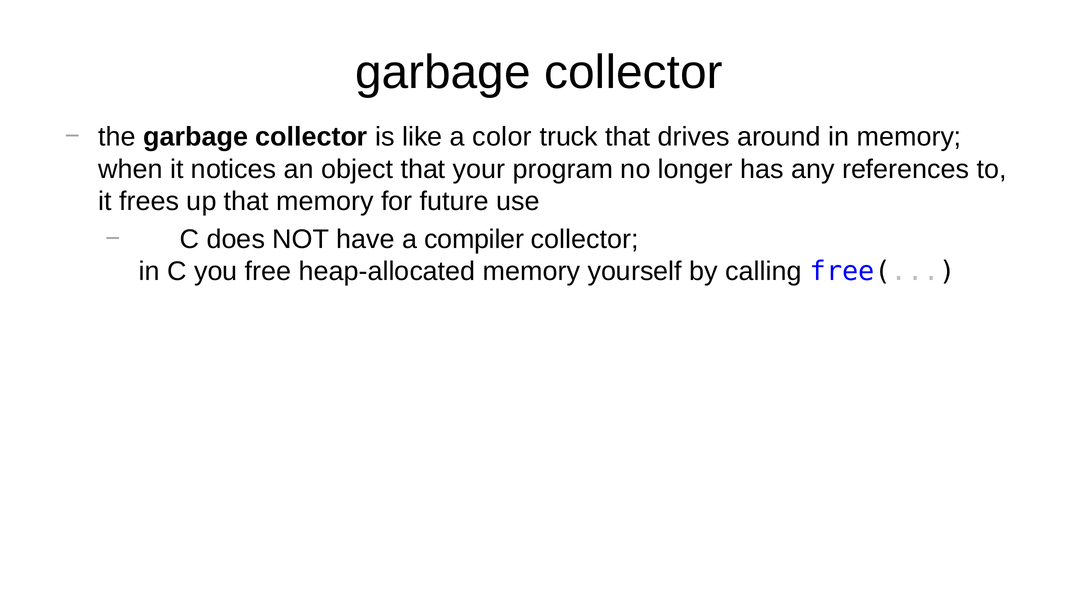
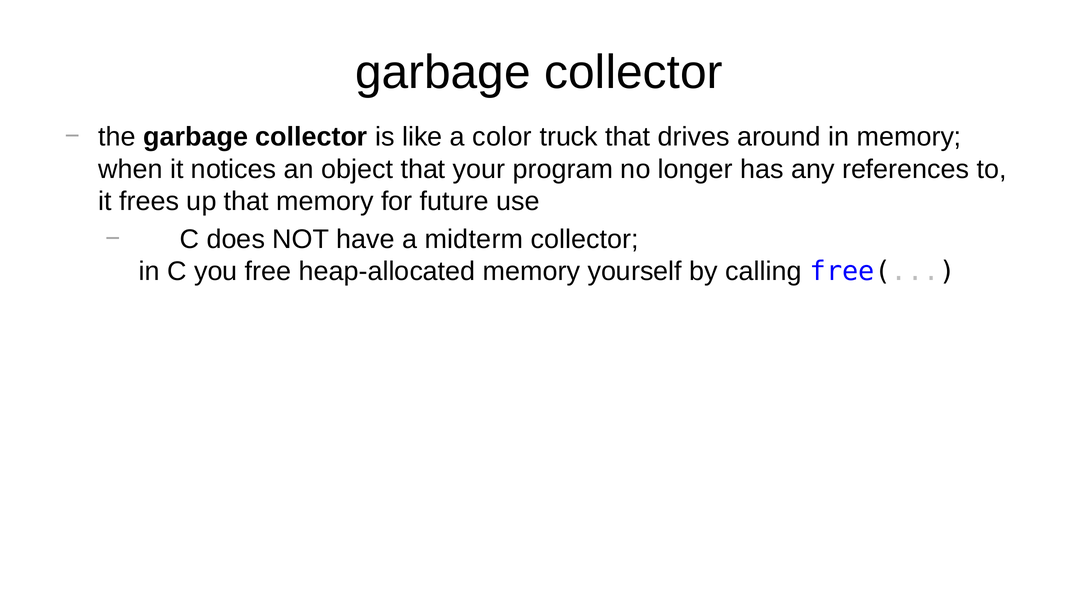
compiler: compiler -> midterm (474, 239)
